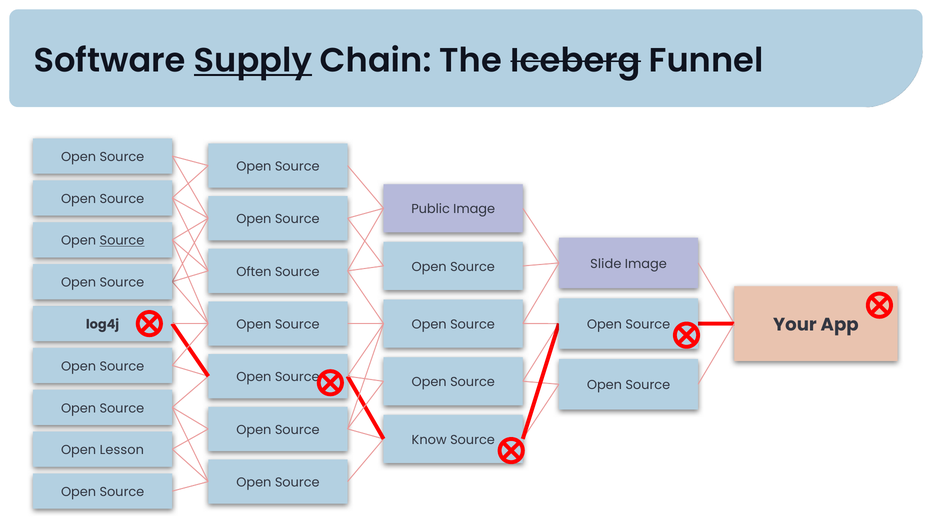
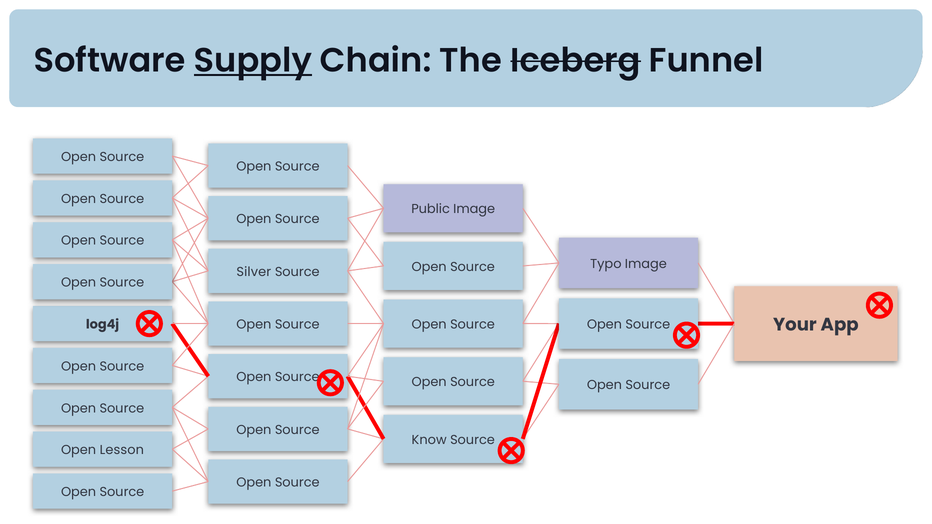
Source underline: present -> none (122, 241)
Slide: Slide -> Typo (606, 264)
Often: Often -> Silver (254, 272)
